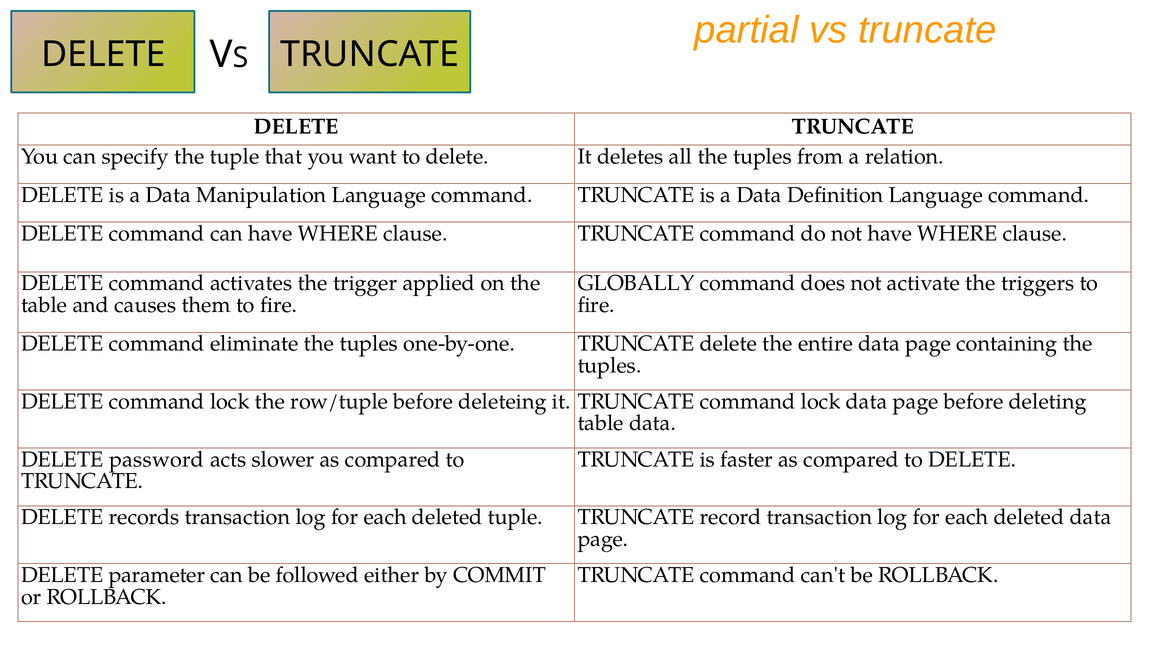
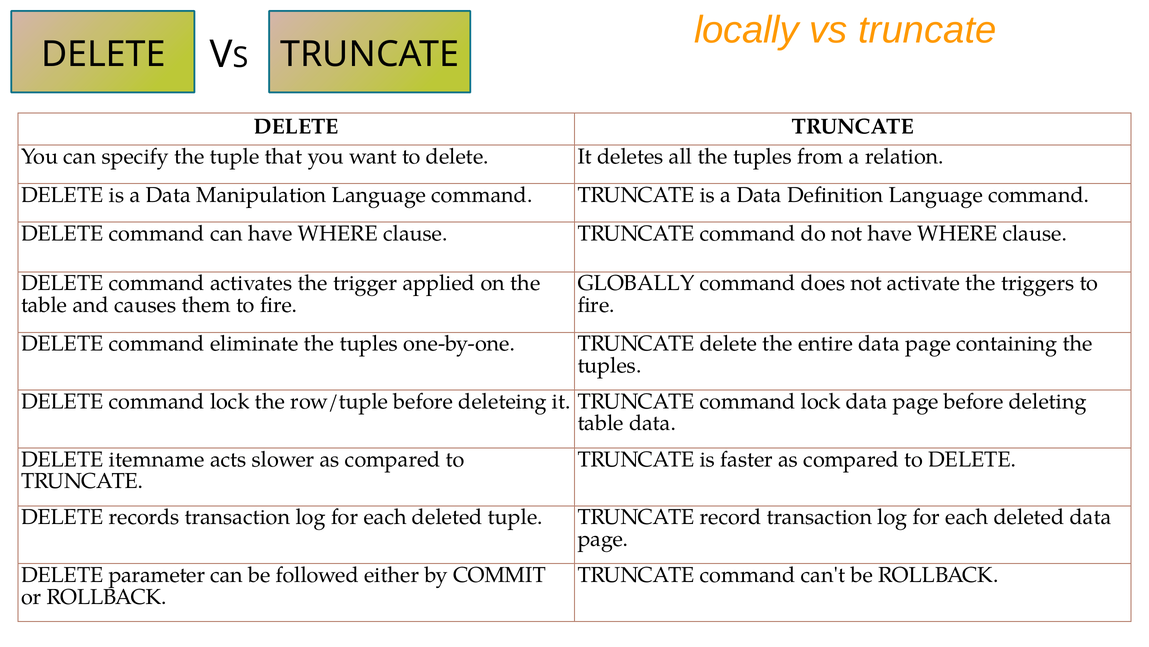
partial: partial -> locally (747, 30)
password: password -> itemname (157, 459)
